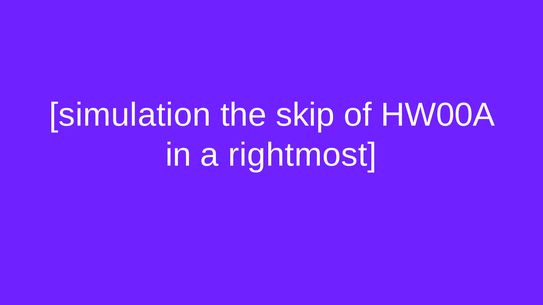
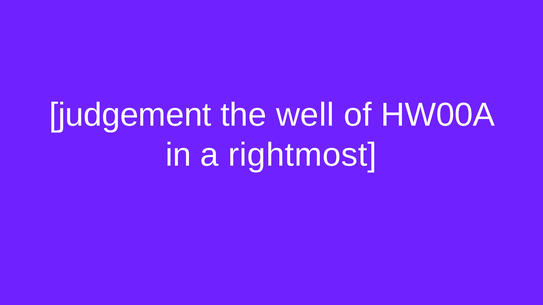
simulation: simulation -> judgement (130, 115)
skip: skip -> well (305, 115)
